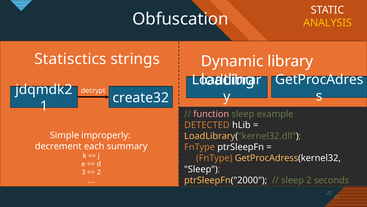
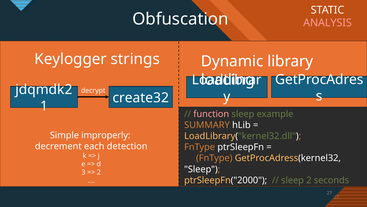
ANALYSIS colour: yellow -> pink (327, 23)
Statisctics: Statisctics -> Keylogger (71, 59)
DETECTED: DETECTED -> SUMMARY (207, 125)
summary: summary -> detection (127, 146)
